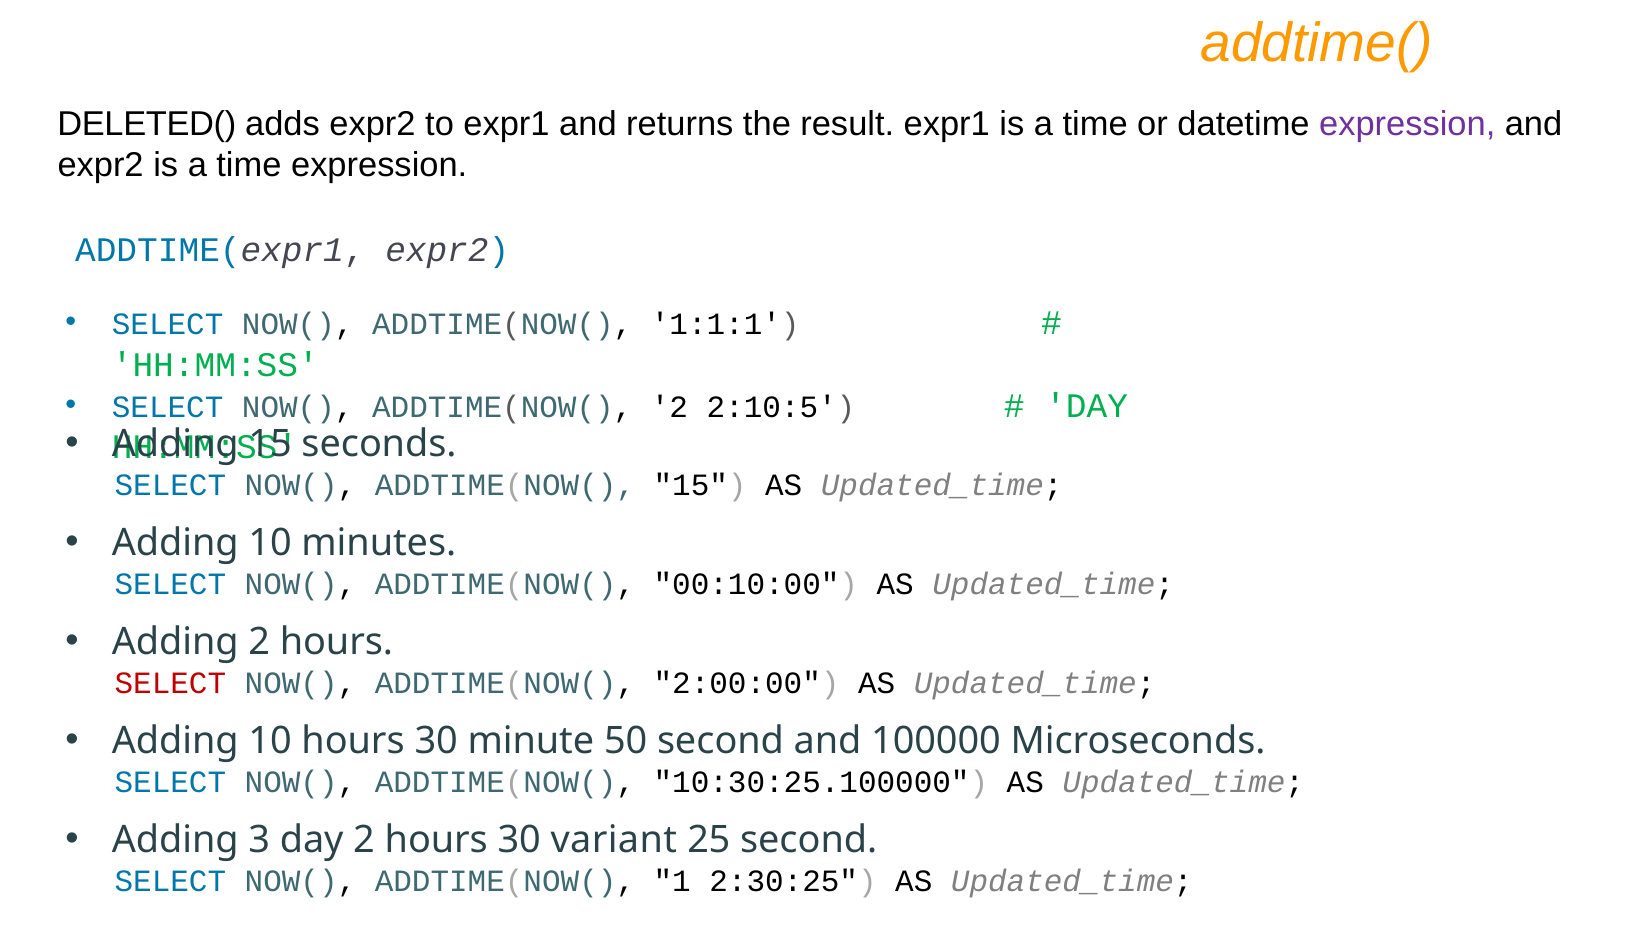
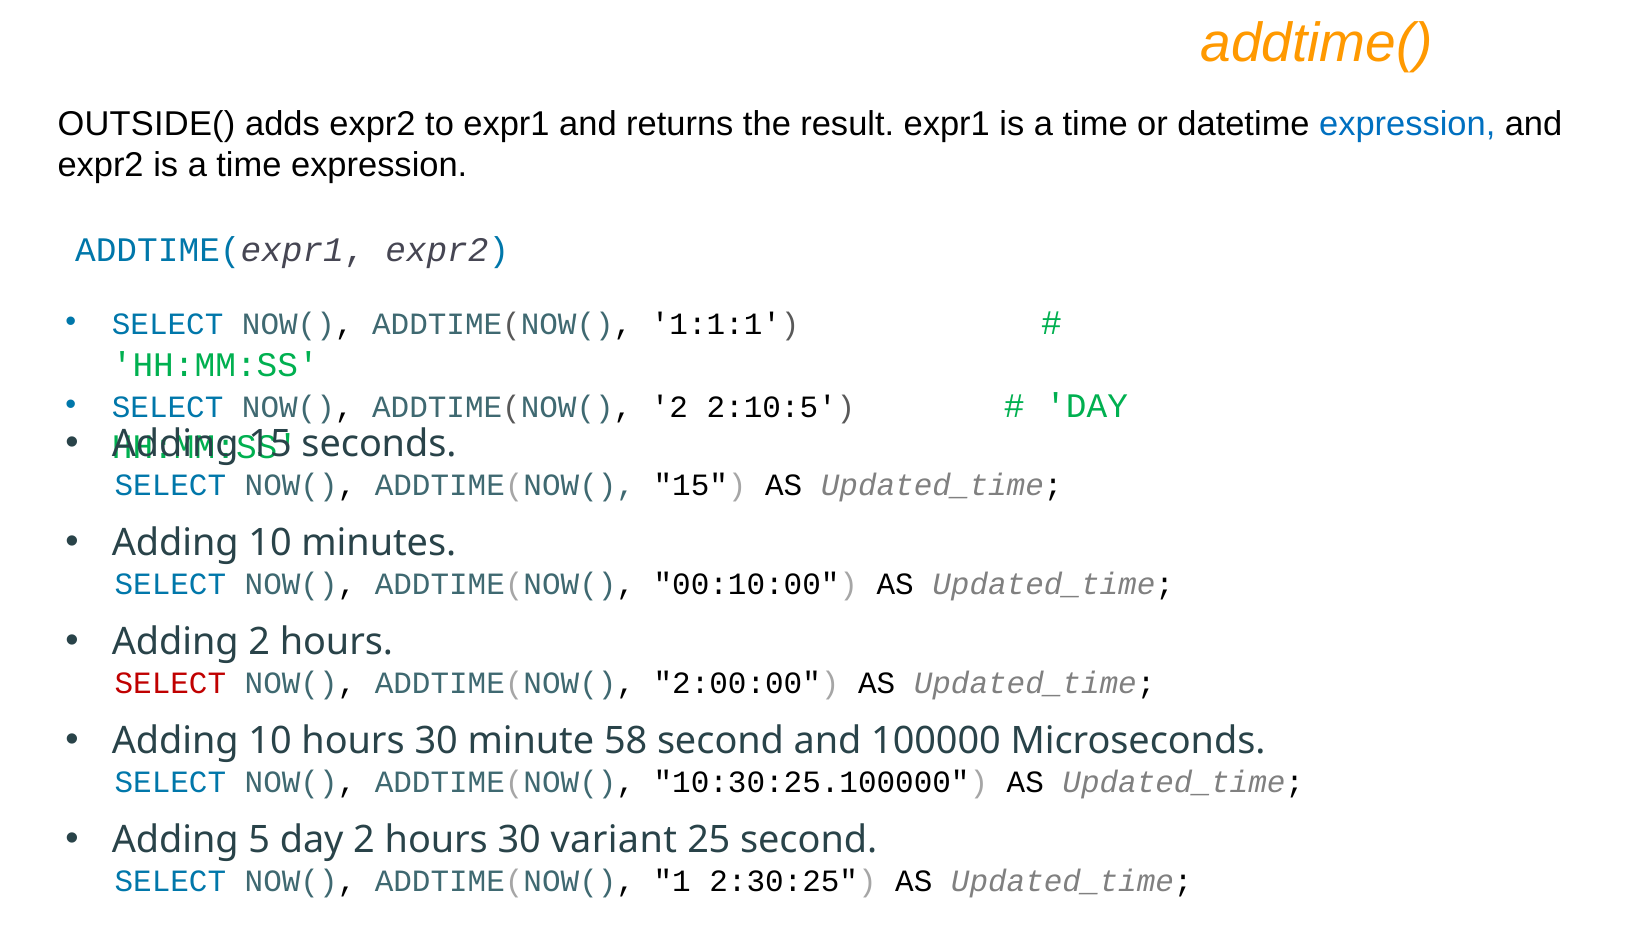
DELETED(: DELETED( -> OUTSIDE( (147, 124)
expression colour: purple -> blue (1407, 124)
50: 50 -> 58 (626, 741)
3: 3 -> 5 (259, 840)
